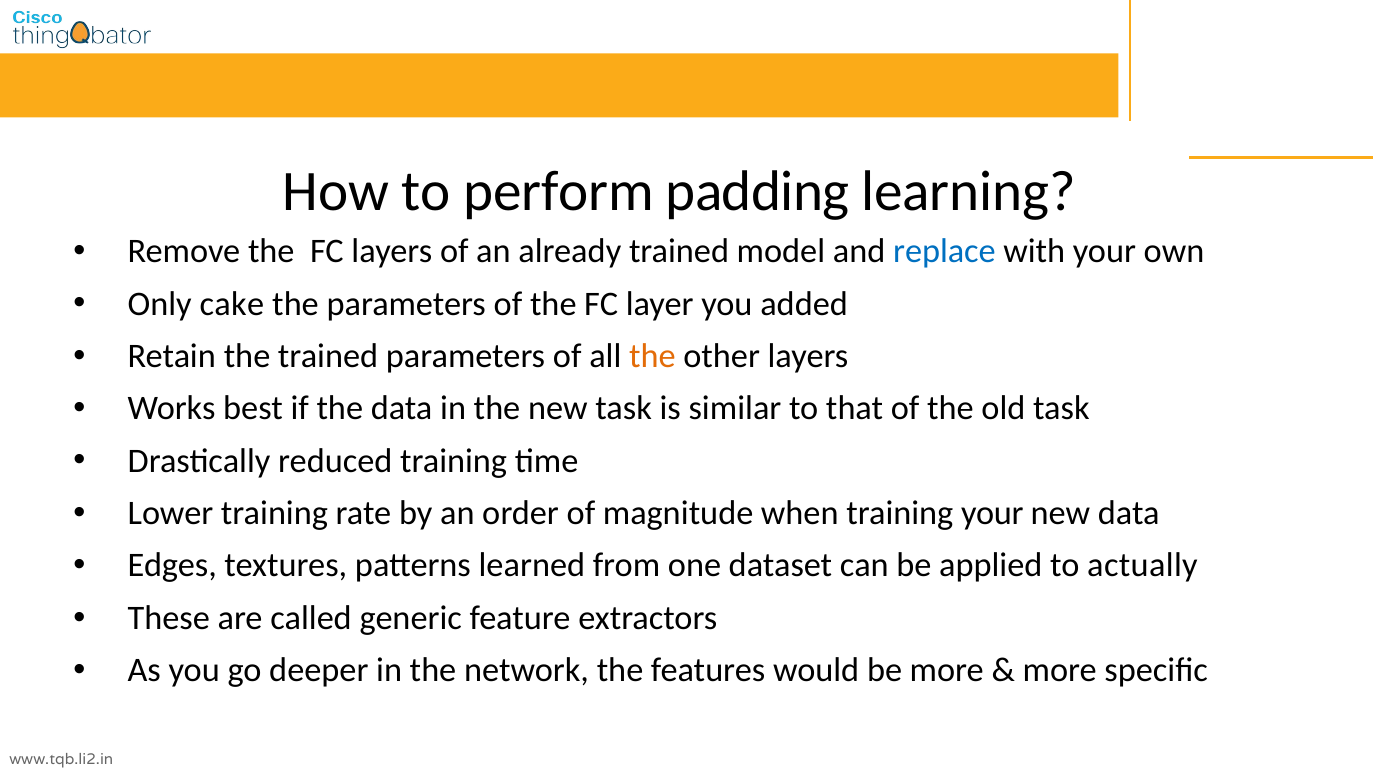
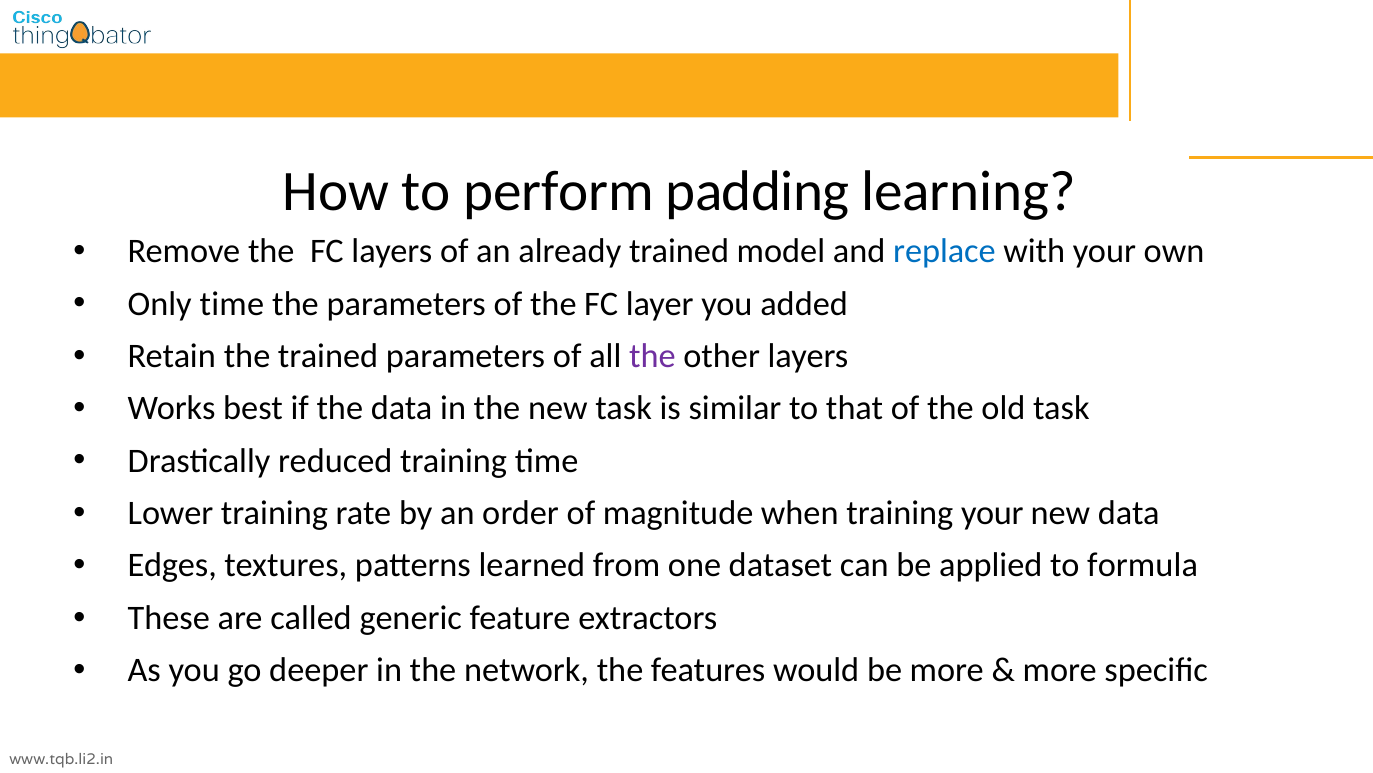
Only cake: cake -> time (232, 303)
the colour: orange -> purple (652, 356)
actually: actually -> formula (1143, 565)
